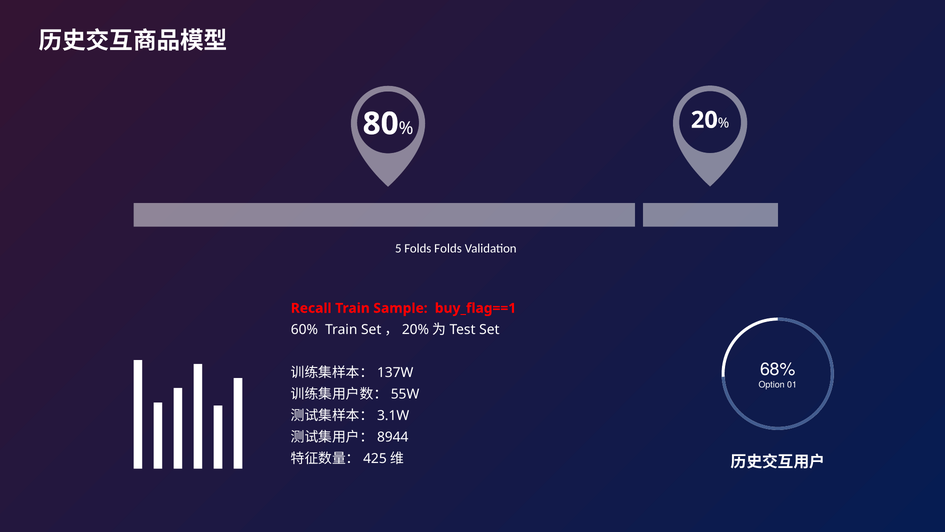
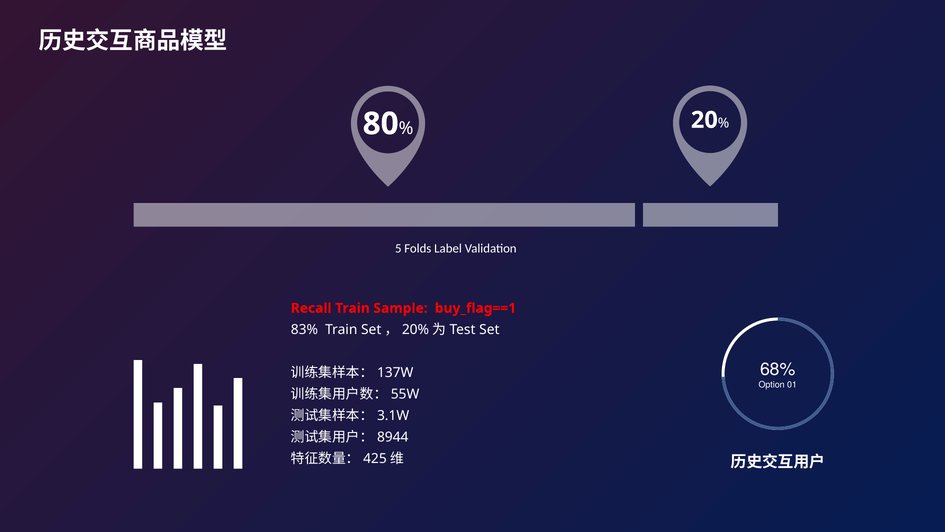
Folds Folds: Folds -> Label (448, 248)
60%: 60% -> 83% (304, 329)
